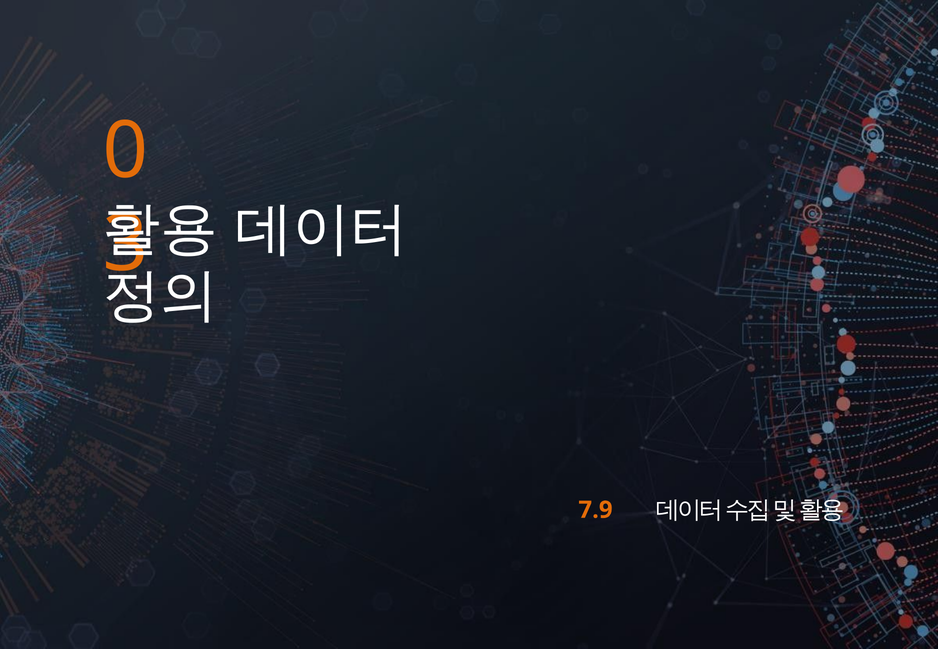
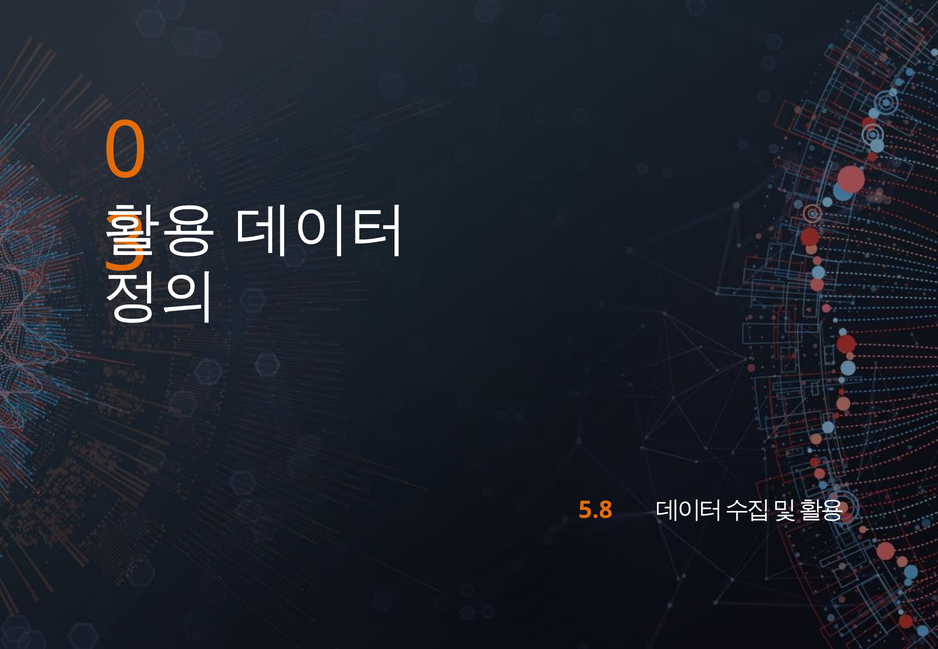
7.9: 7.9 -> 5.8 (596, 510)
